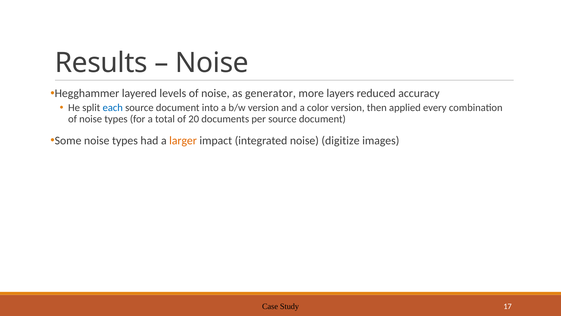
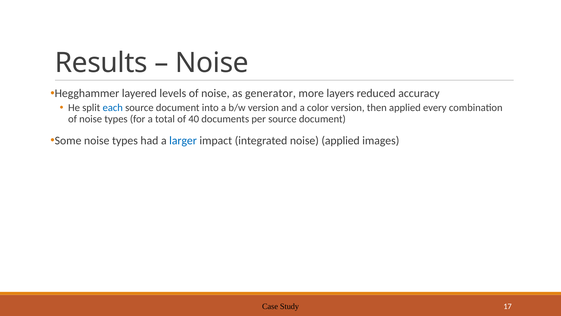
20: 20 -> 40 (194, 119)
larger colour: orange -> blue (183, 140)
noise digitize: digitize -> applied (341, 140)
